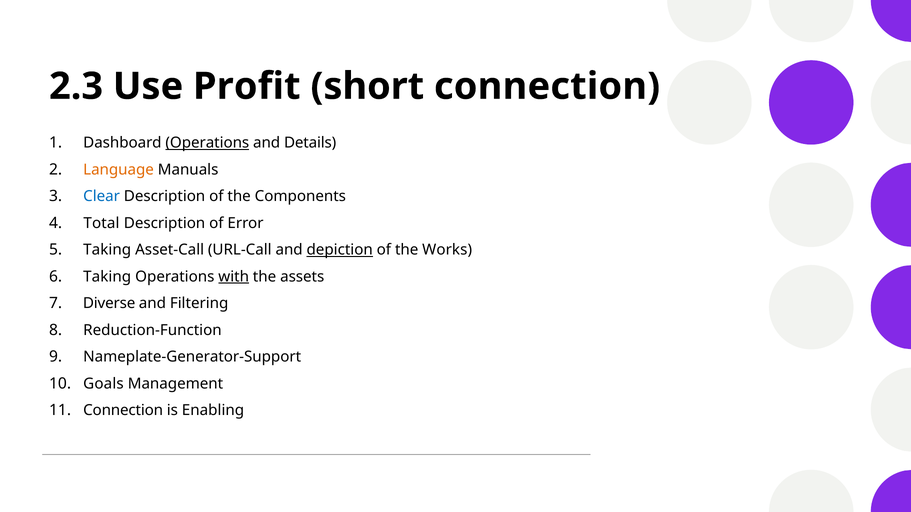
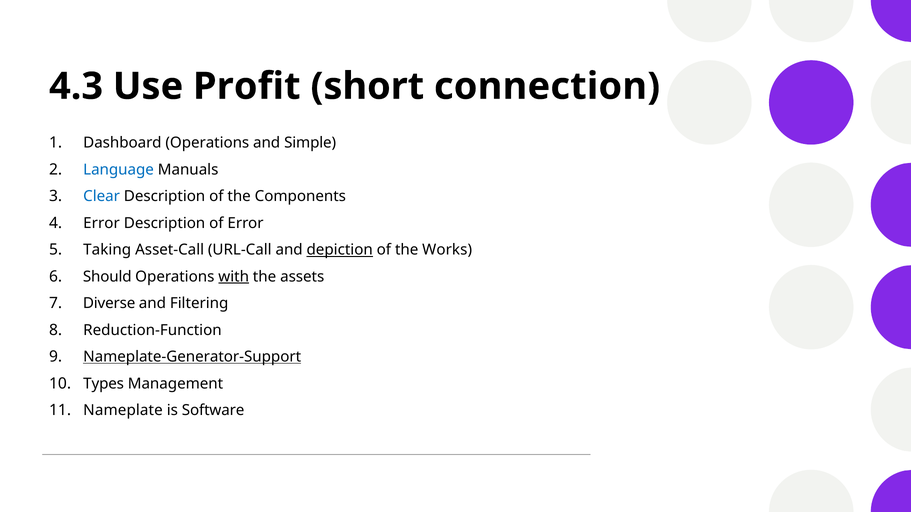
2.3: 2.3 -> 4.3 (76, 86)
Operations underline: present -> none (207, 143)
Details: Details -> Simple (310, 143)
Language colour: orange -> blue (119, 170)
Total: Total -> Error (102, 223)
Taking: Taking -> Should (107, 277)
Nameplate-Generator-Support underline: none -> present (192, 357)
Goals: Goals -> Types (104, 384)
Connection: Connection -> Nameplate (123, 411)
Enabling: Enabling -> Software (213, 411)
